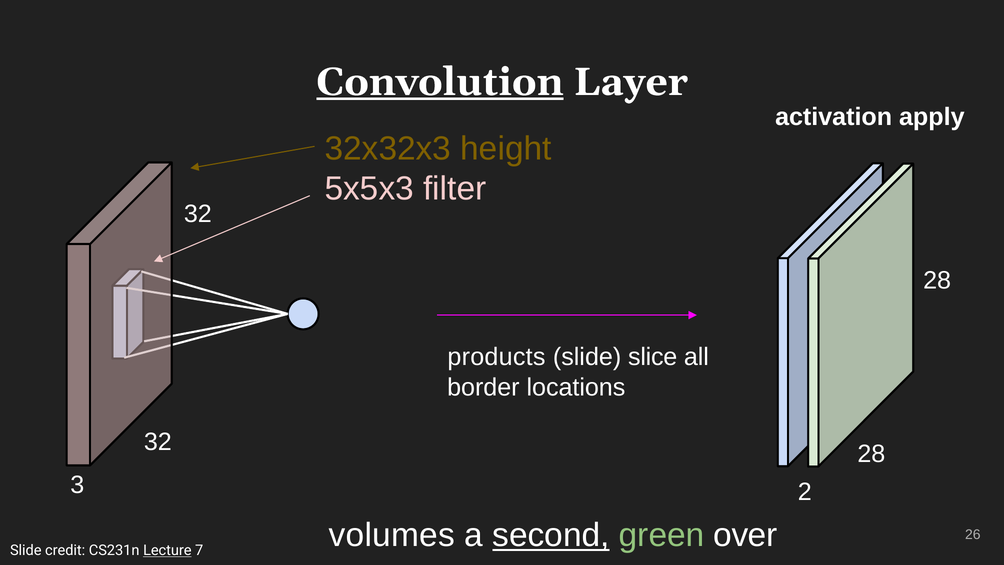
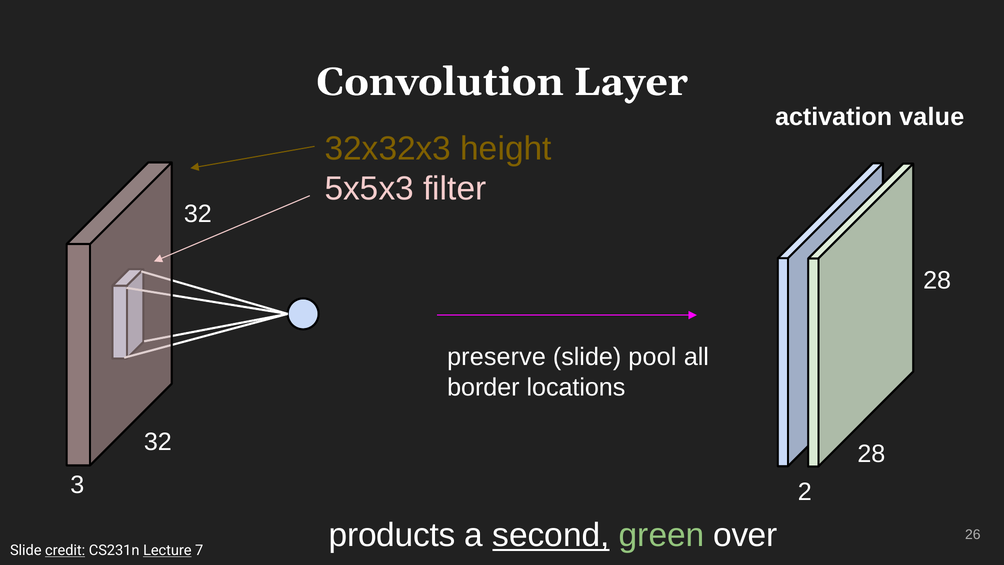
Convolution underline: present -> none (440, 82)
apply: apply -> value (932, 117)
products: products -> preserve (497, 357)
slice: slice -> pool (652, 357)
volumes: volumes -> products (392, 535)
credit underline: none -> present (65, 550)
